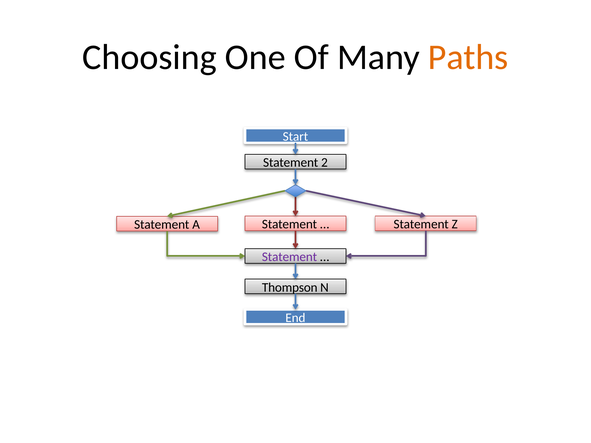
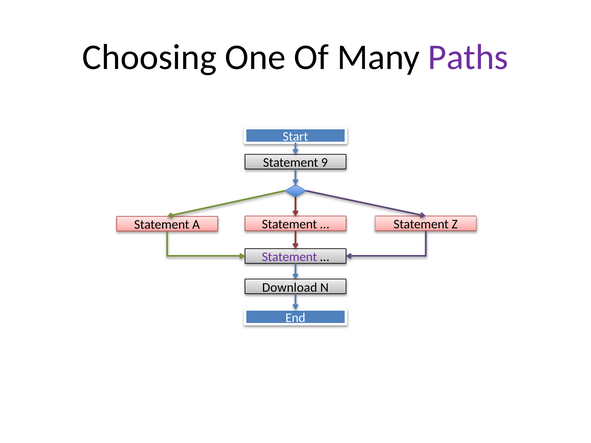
Paths colour: orange -> purple (468, 57)
2: 2 -> 9 (324, 163)
Thompson: Thompson -> Download (290, 288)
